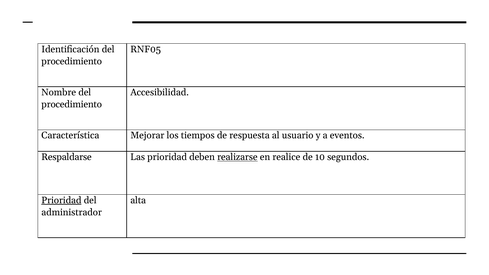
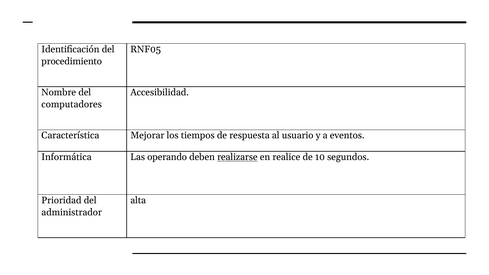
procedimiento: procedimiento -> computadores (72, 105)
Respaldarse: Respaldarse -> Informática (66, 157)
Las prioridad: prioridad -> operando (167, 157)
Prioridad underline: present -> none (61, 200)
